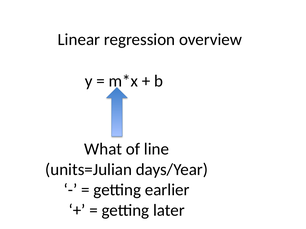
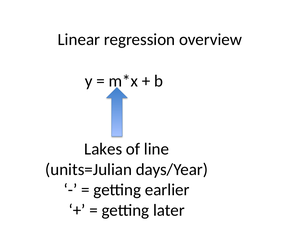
What: What -> Lakes (103, 149)
